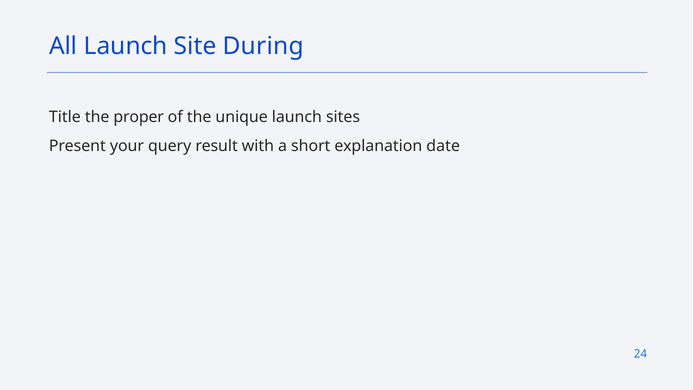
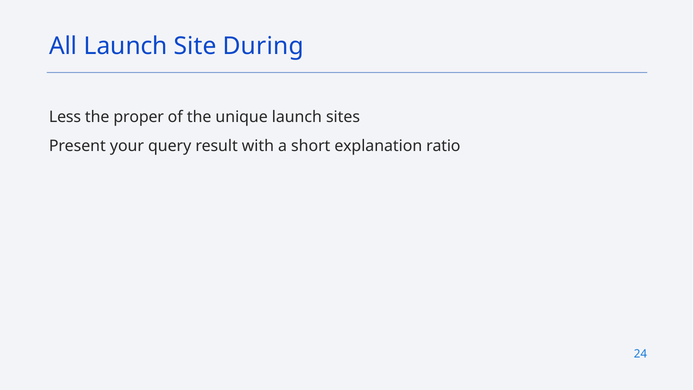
Title: Title -> Less (65, 117)
date: date -> ratio (443, 146)
